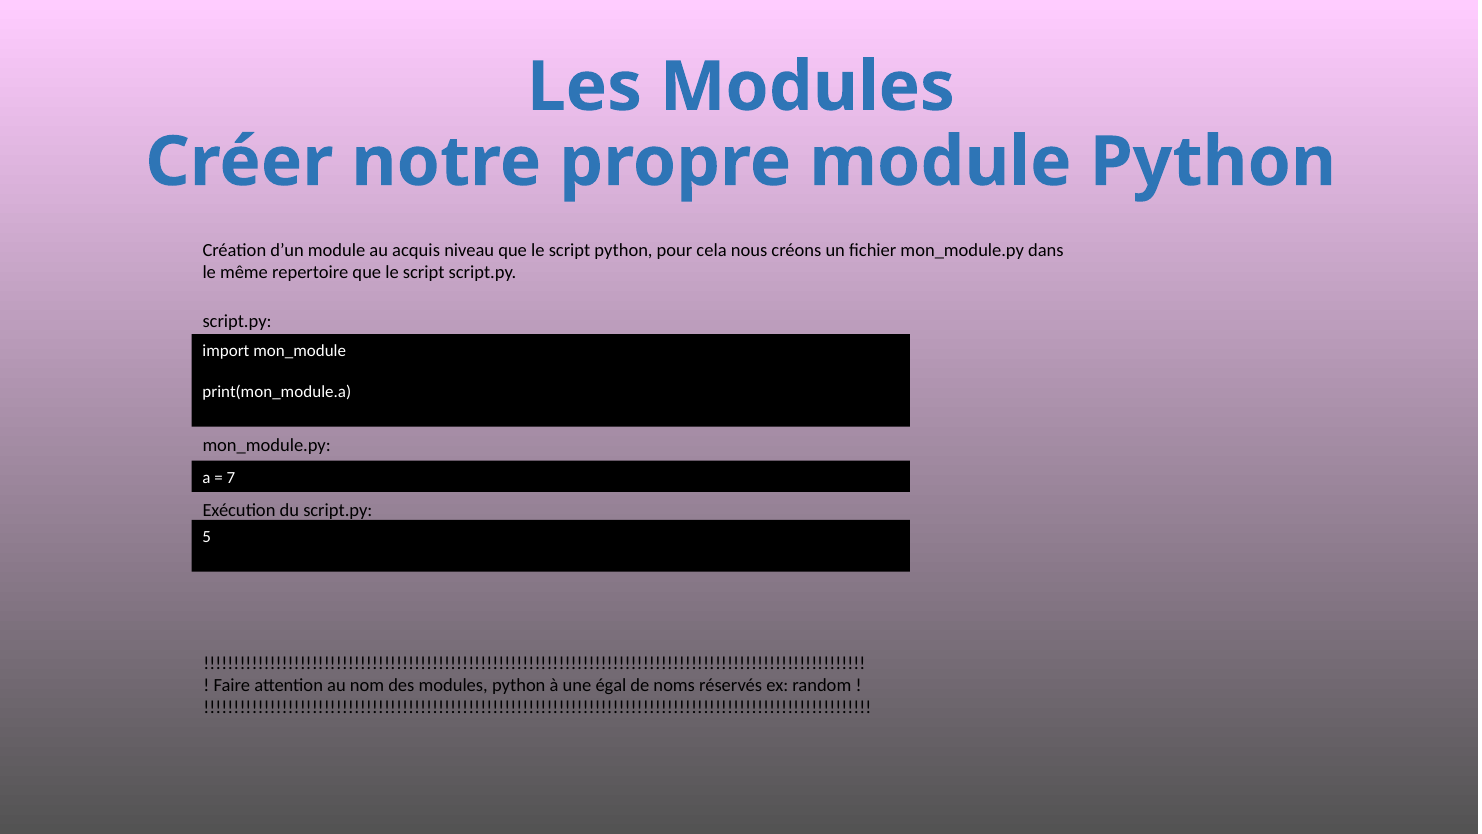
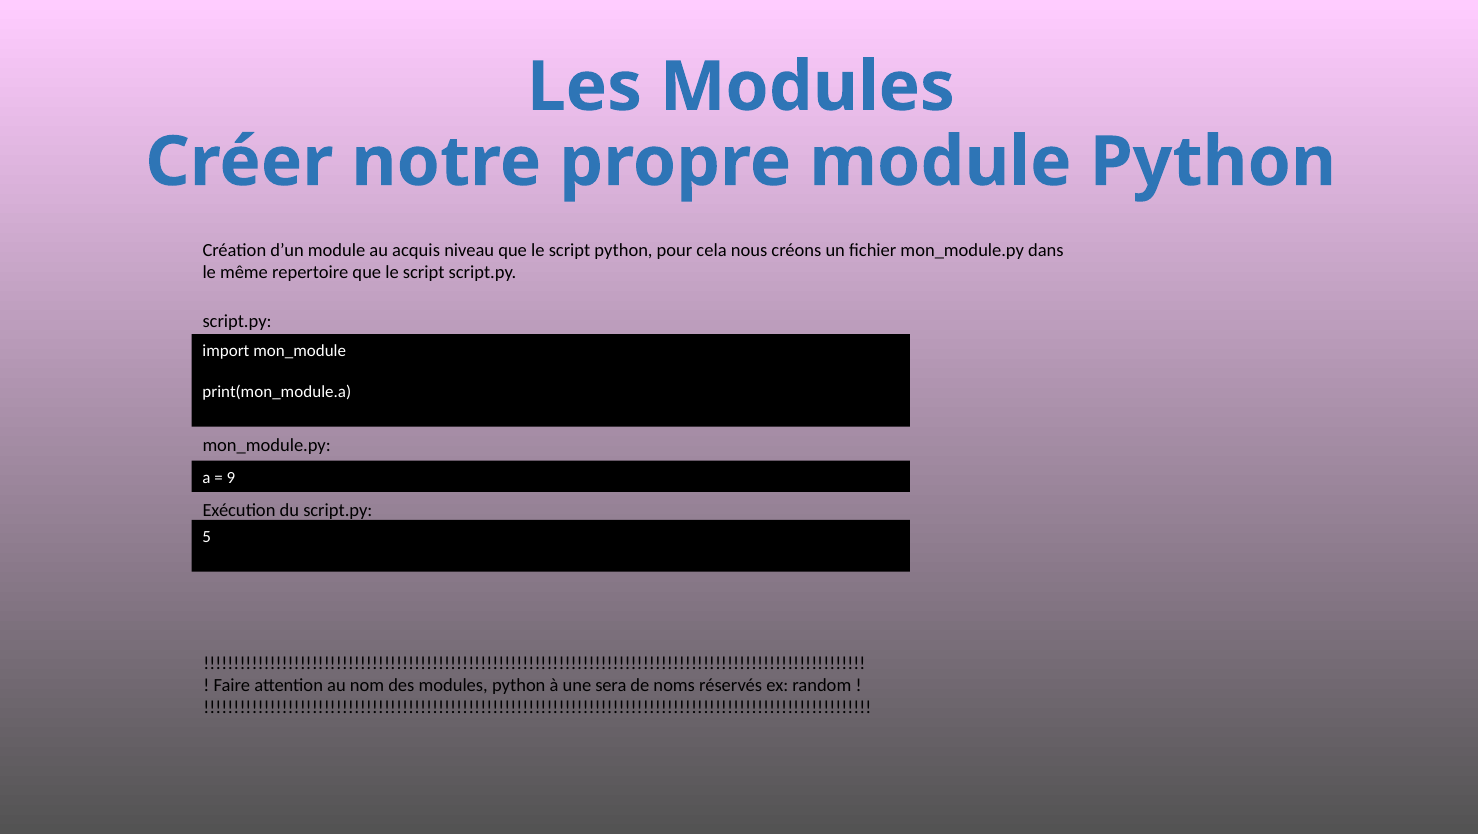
7: 7 -> 9 (231, 477)
égal: égal -> sera (611, 685)
